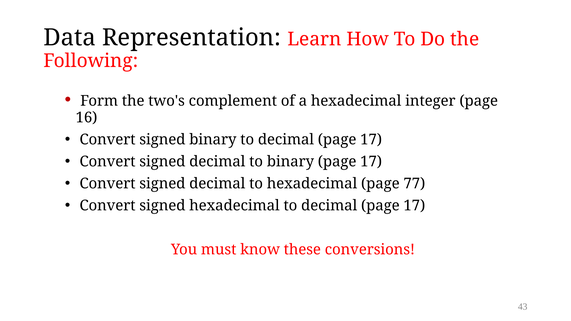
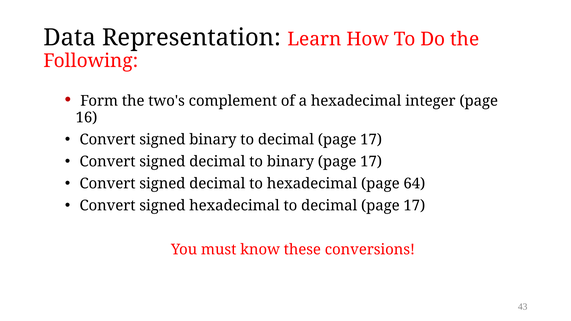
77: 77 -> 64 (414, 184)
